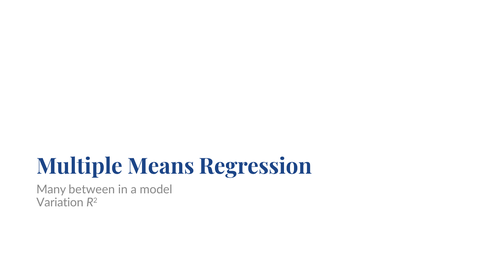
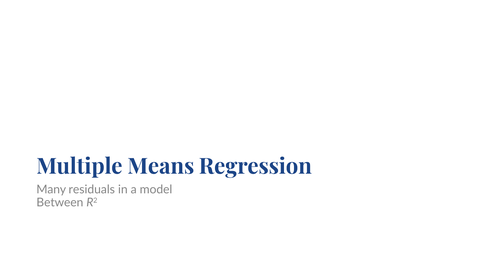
between: between -> residuals (92, 189)
Variation: Variation -> Between (60, 202)
